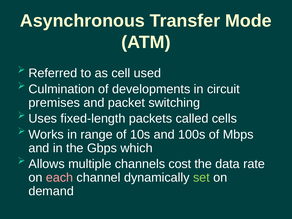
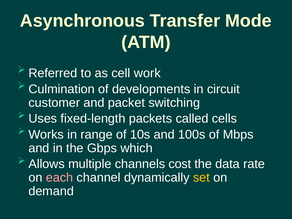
used: used -> work (147, 73)
premises: premises -> customer (54, 103)
set colour: light green -> yellow (201, 178)
